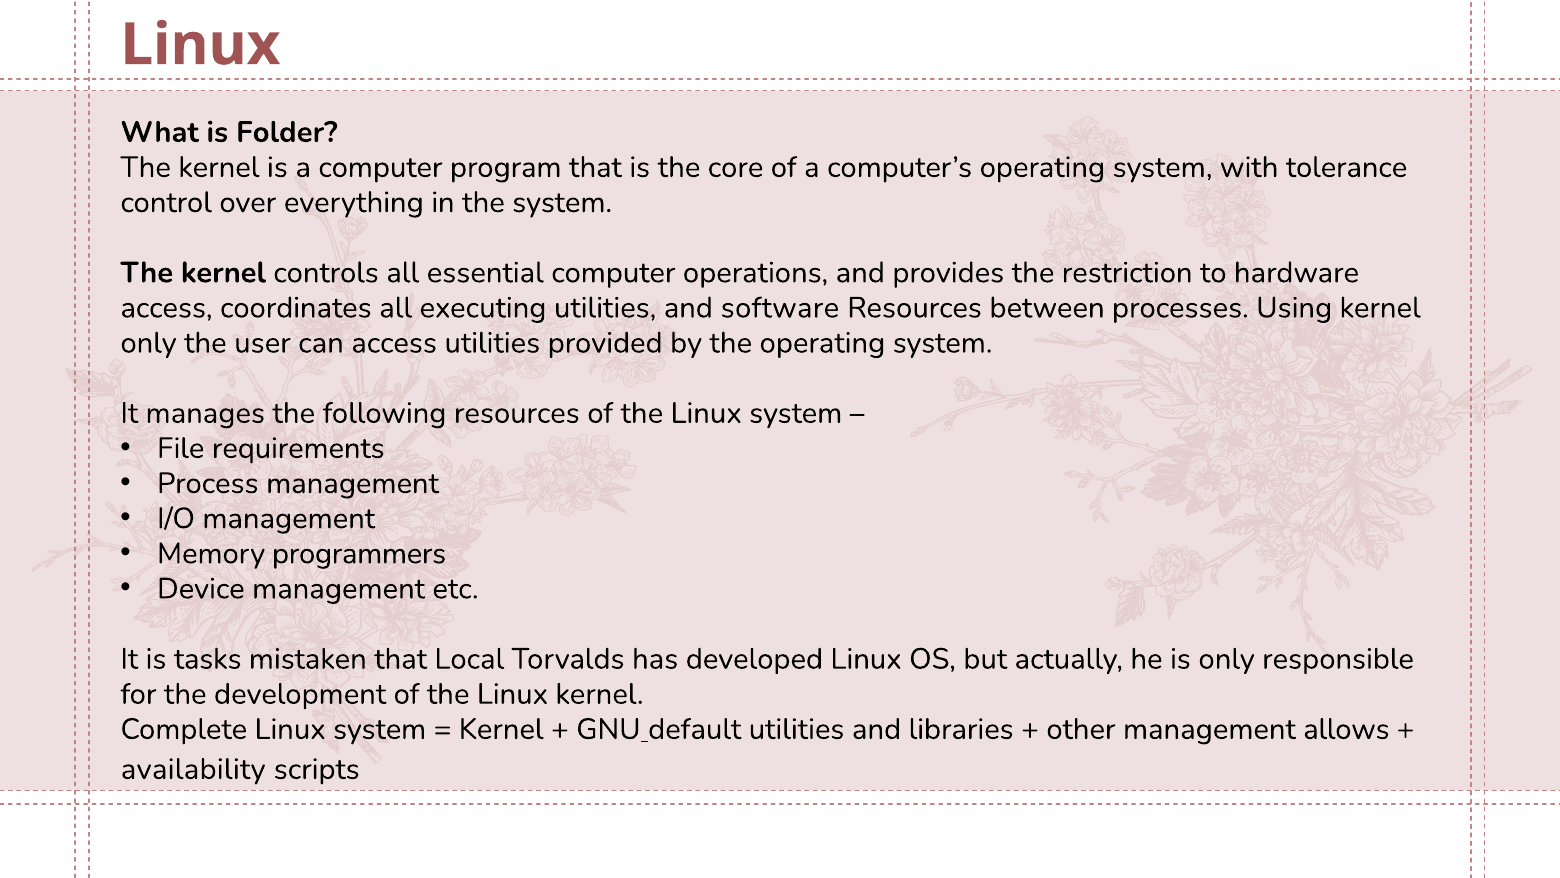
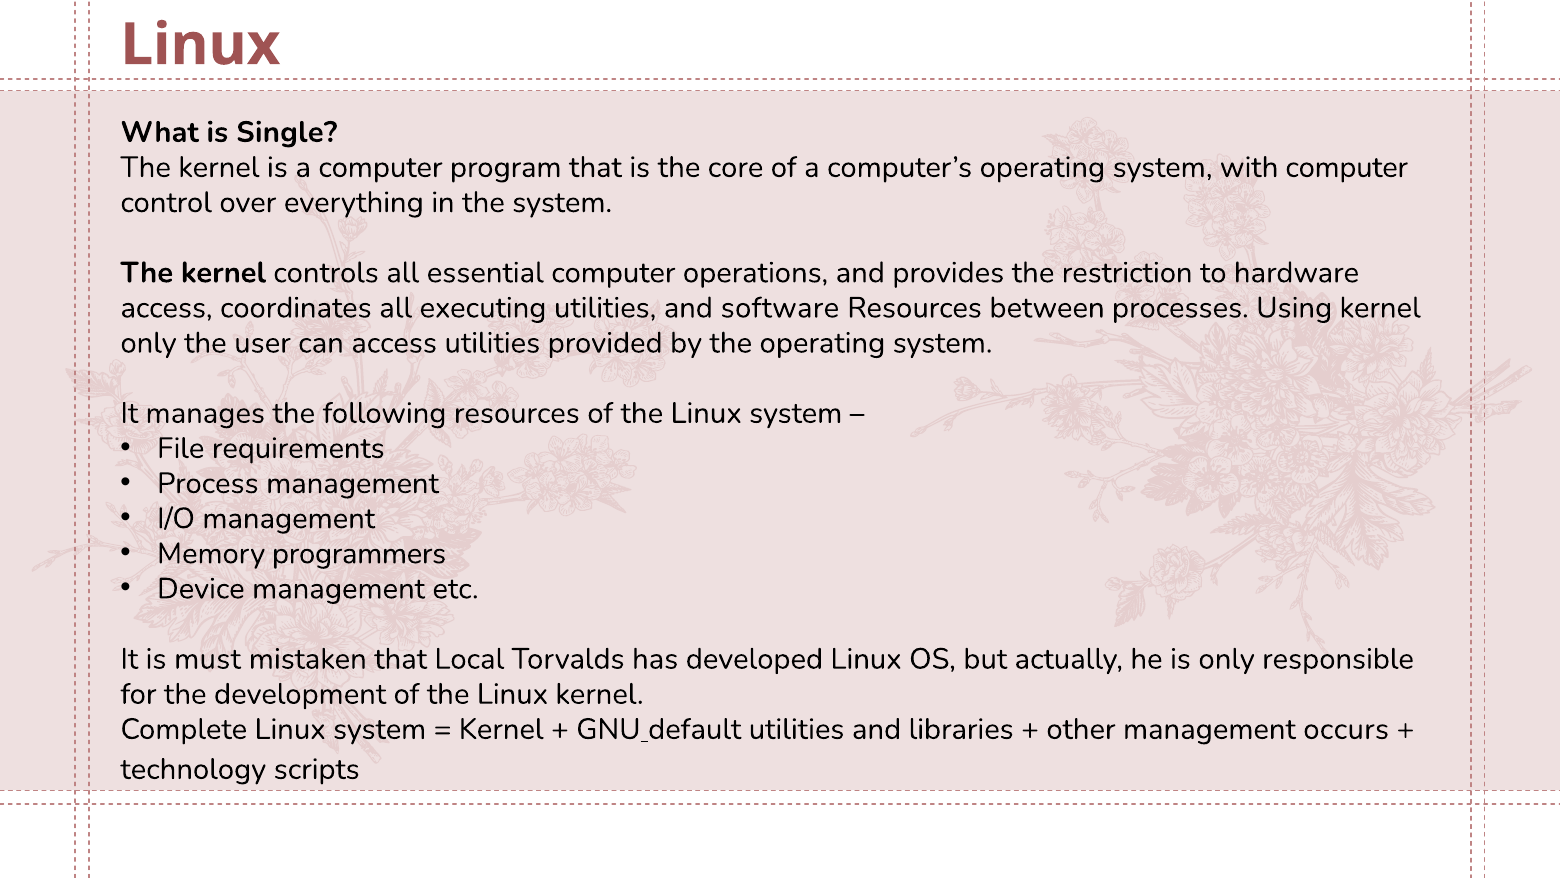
Folder: Folder -> Single (287, 132)
with tolerance: tolerance -> computer (1347, 167)
tasks: tasks -> must (208, 659)
allows: allows -> occurs (1346, 729)
availability: availability -> technology (193, 769)
